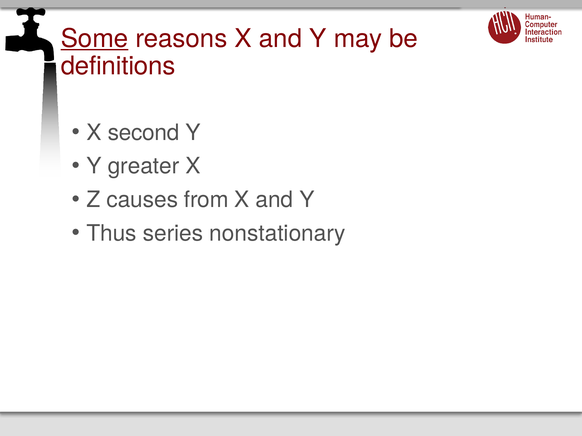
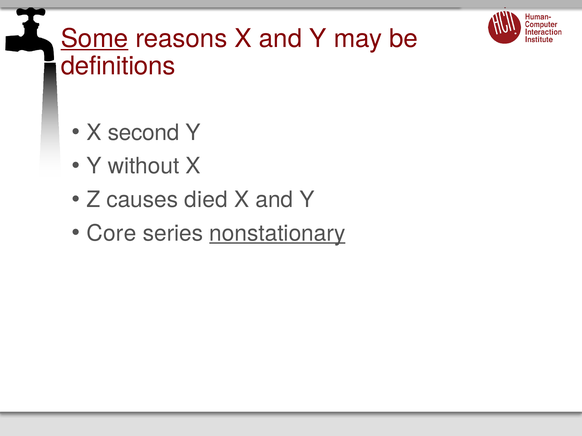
greater: greater -> without (144, 166)
from: from -> died (206, 200)
Thus: Thus -> Core (111, 234)
nonstationary underline: none -> present (277, 234)
